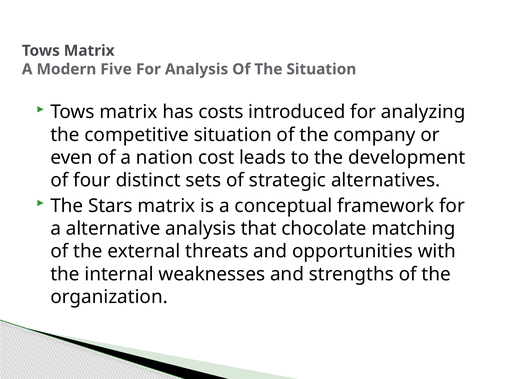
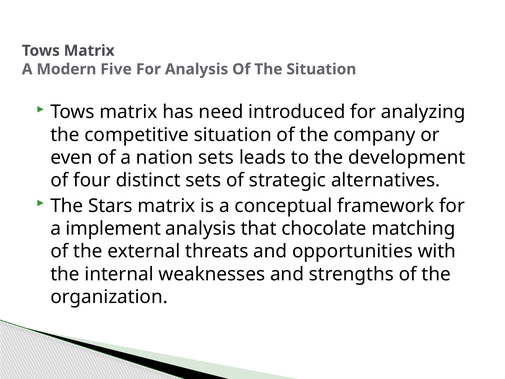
costs: costs -> need (221, 112)
nation cost: cost -> sets (216, 157)
alternative: alternative -> implement (113, 228)
